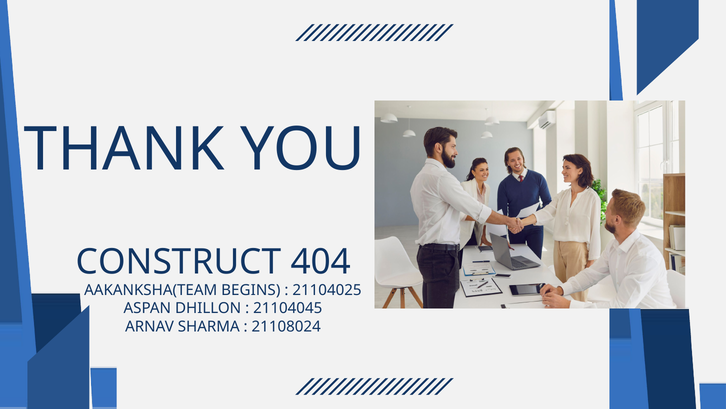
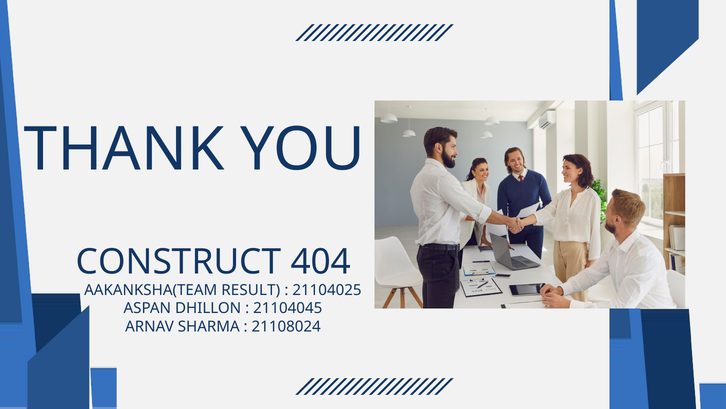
BEGINS: BEGINS -> RESULT (251, 290)
